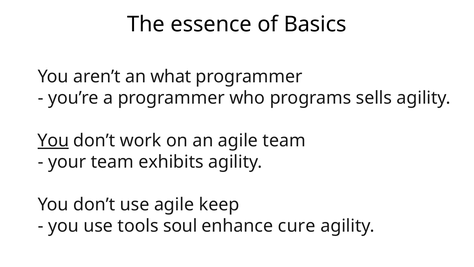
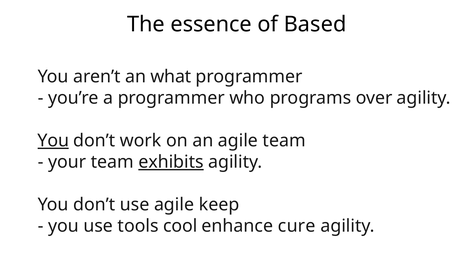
Basics: Basics -> Based (315, 24)
sells: sells -> over (374, 98)
exhibits underline: none -> present (171, 162)
soul: soul -> cool (180, 226)
